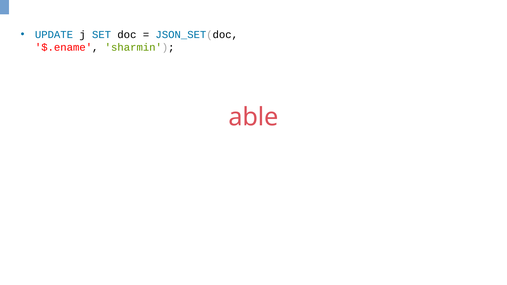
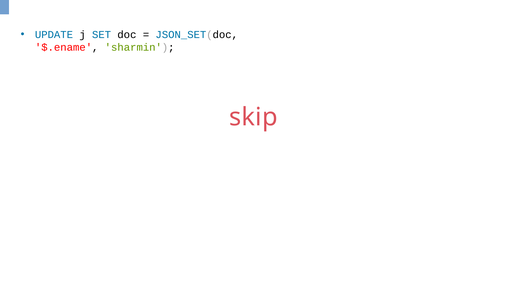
able: able -> skip (253, 117)
